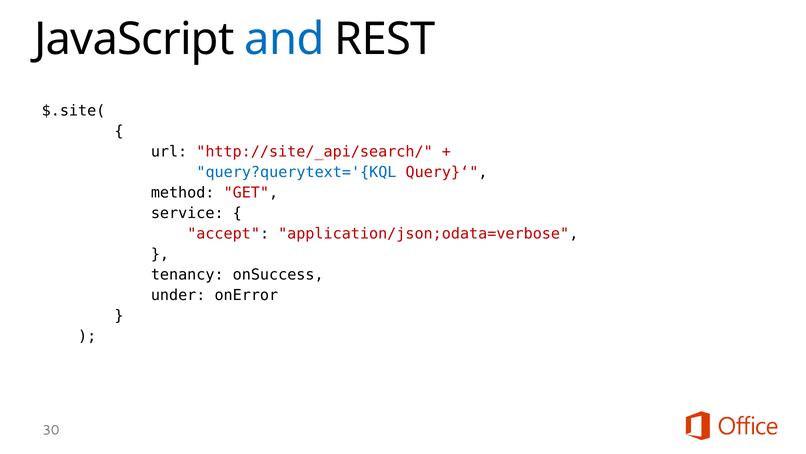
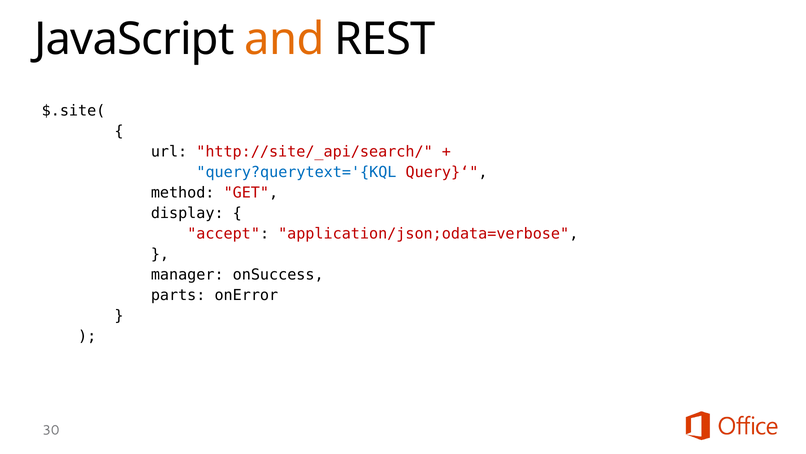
and colour: blue -> orange (285, 39)
service: service -> display (187, 213)
tenancy: tenancy -> manager (187, 274)
under: under -> parts (178, 295)
